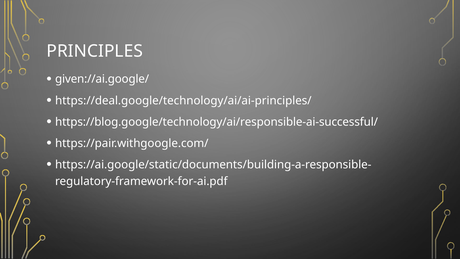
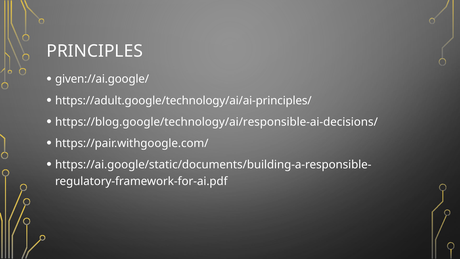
https://deal.google/technology/ai/ai-principles/: https://deal.google/technology/ai/ai-principles/ -> https://adult.google/technology/ai/ai-principles/ (183, 100)
https://blog.google/technology/ai/responsible-ai-successful/: https://blog.google/technology/ai/responsible-ai-successful/ -> https://blog.google/technology/ai/responsible-ai-decisions/ (217, 122)
